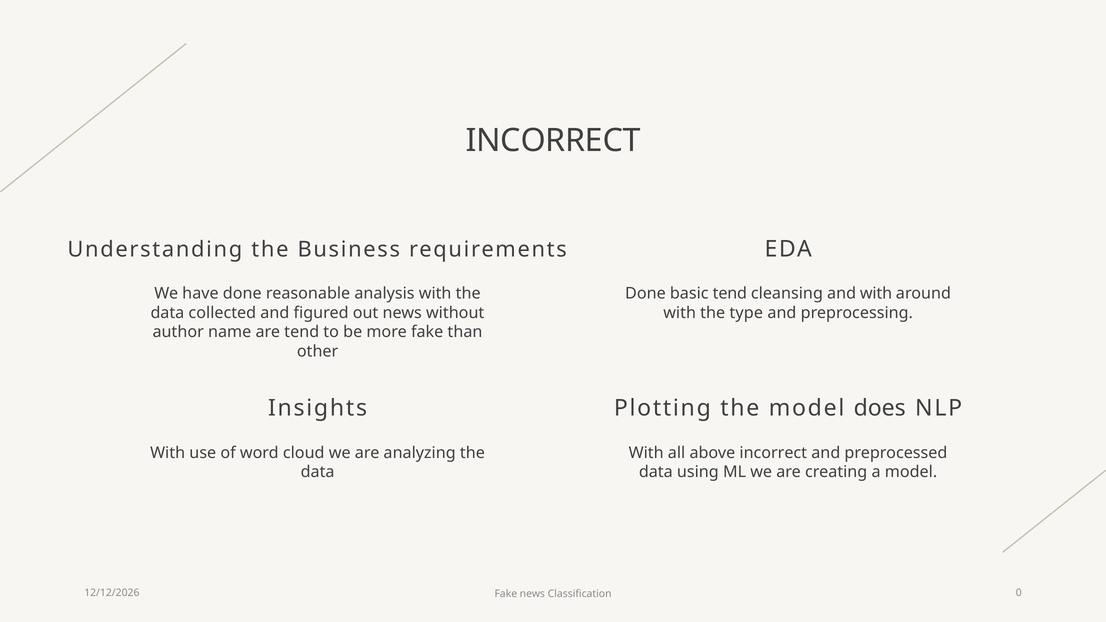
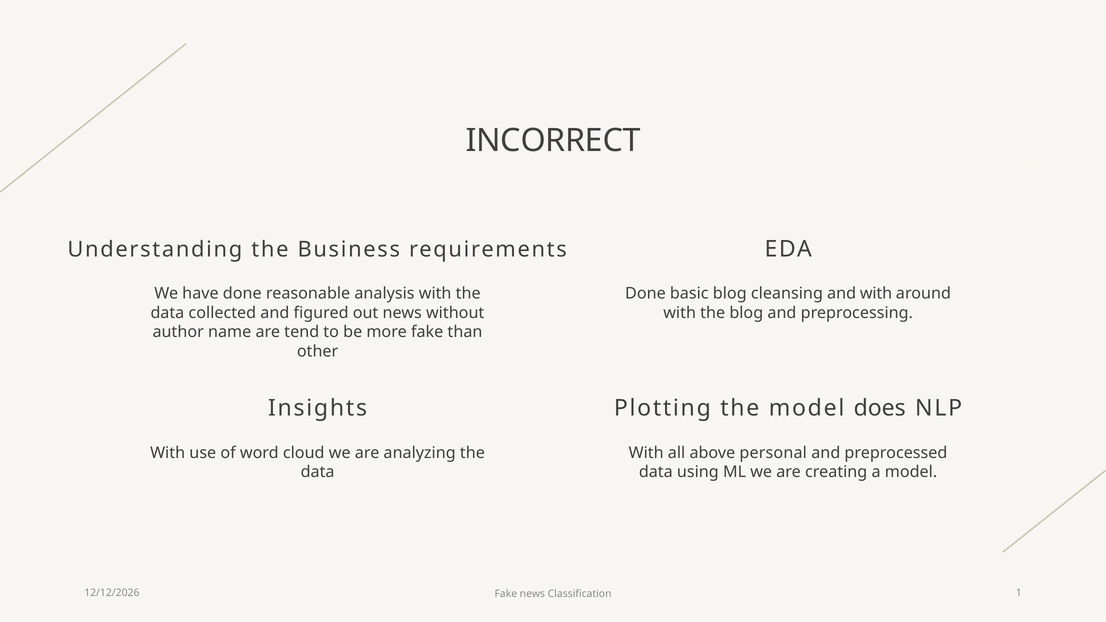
basic tend: tend -> blog (730, 293)
the type: type -> blog (746, 313)
above incorrect: incorrect -> personal (773, 453)
0: 0 -> 1 (1019, 593)
